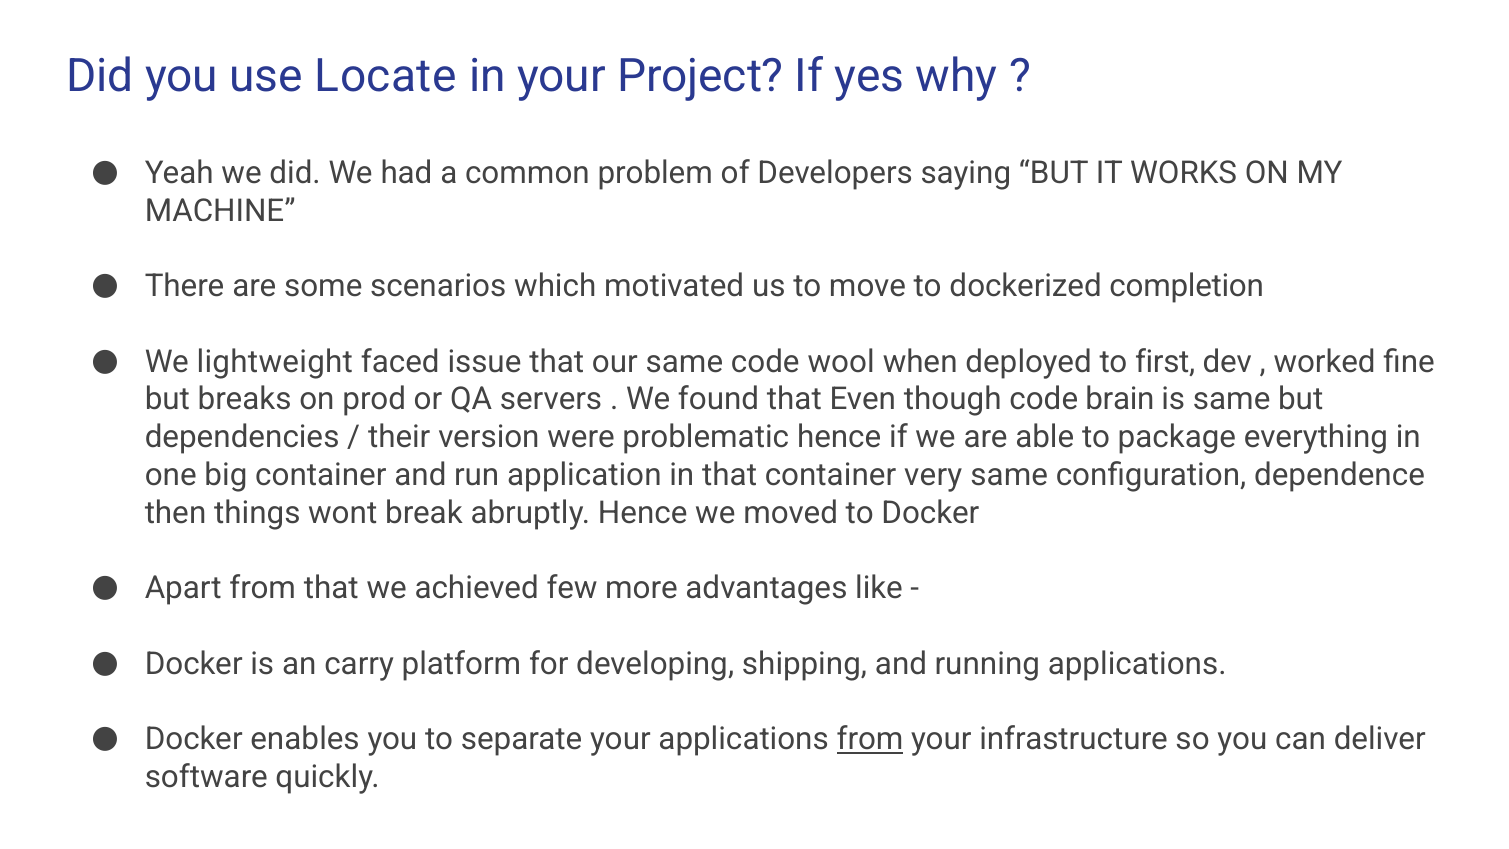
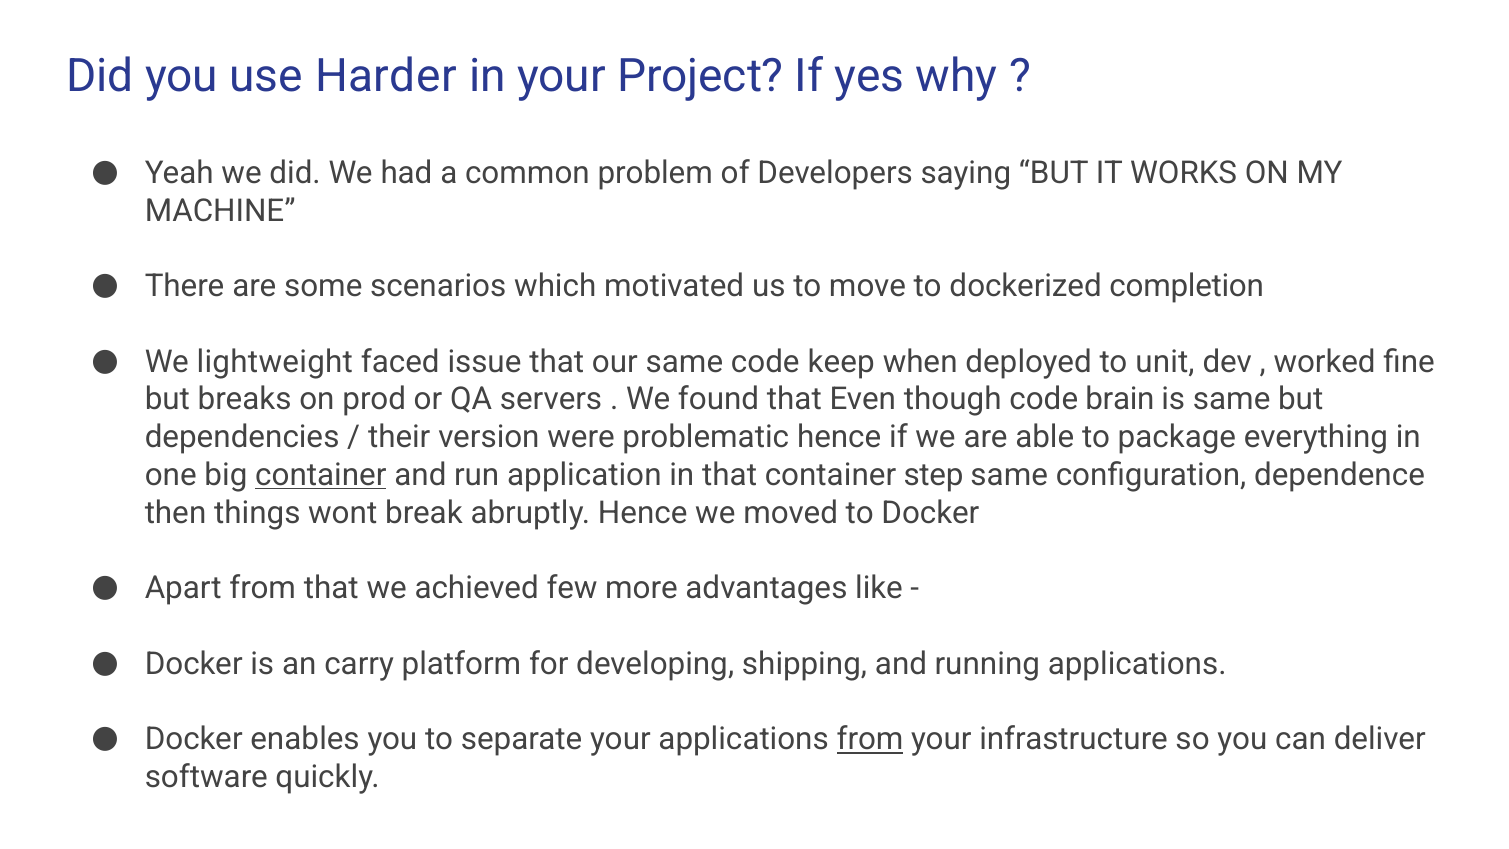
Locate: Locate -> Harder (386, 76)
wool: wool -> keep (841, 362)
first: first -> unit (1165, 362)
container underline: none -> present (321, 475)
very: very -> step (934, 475)
